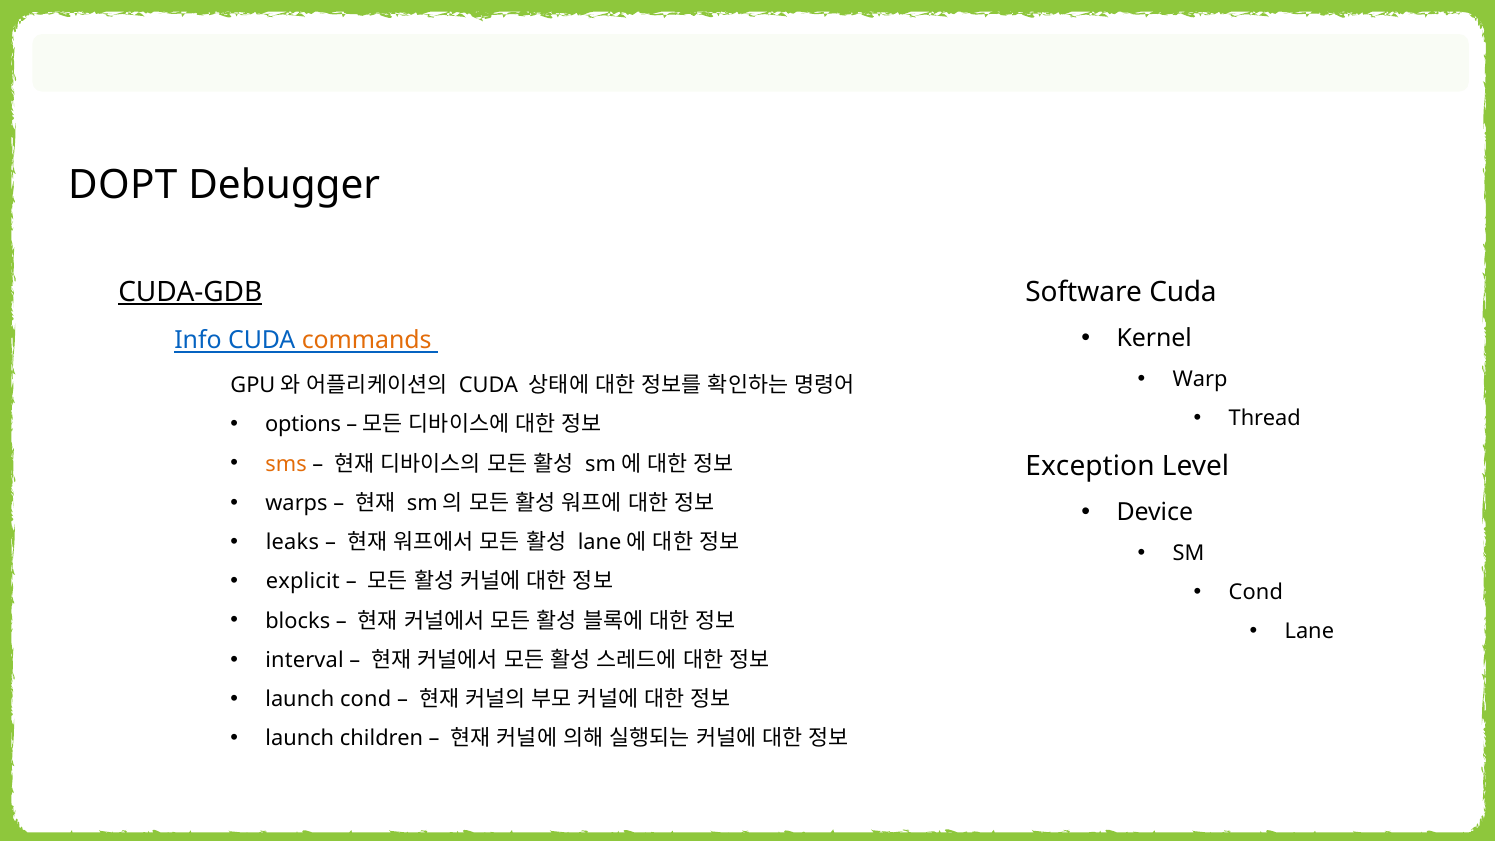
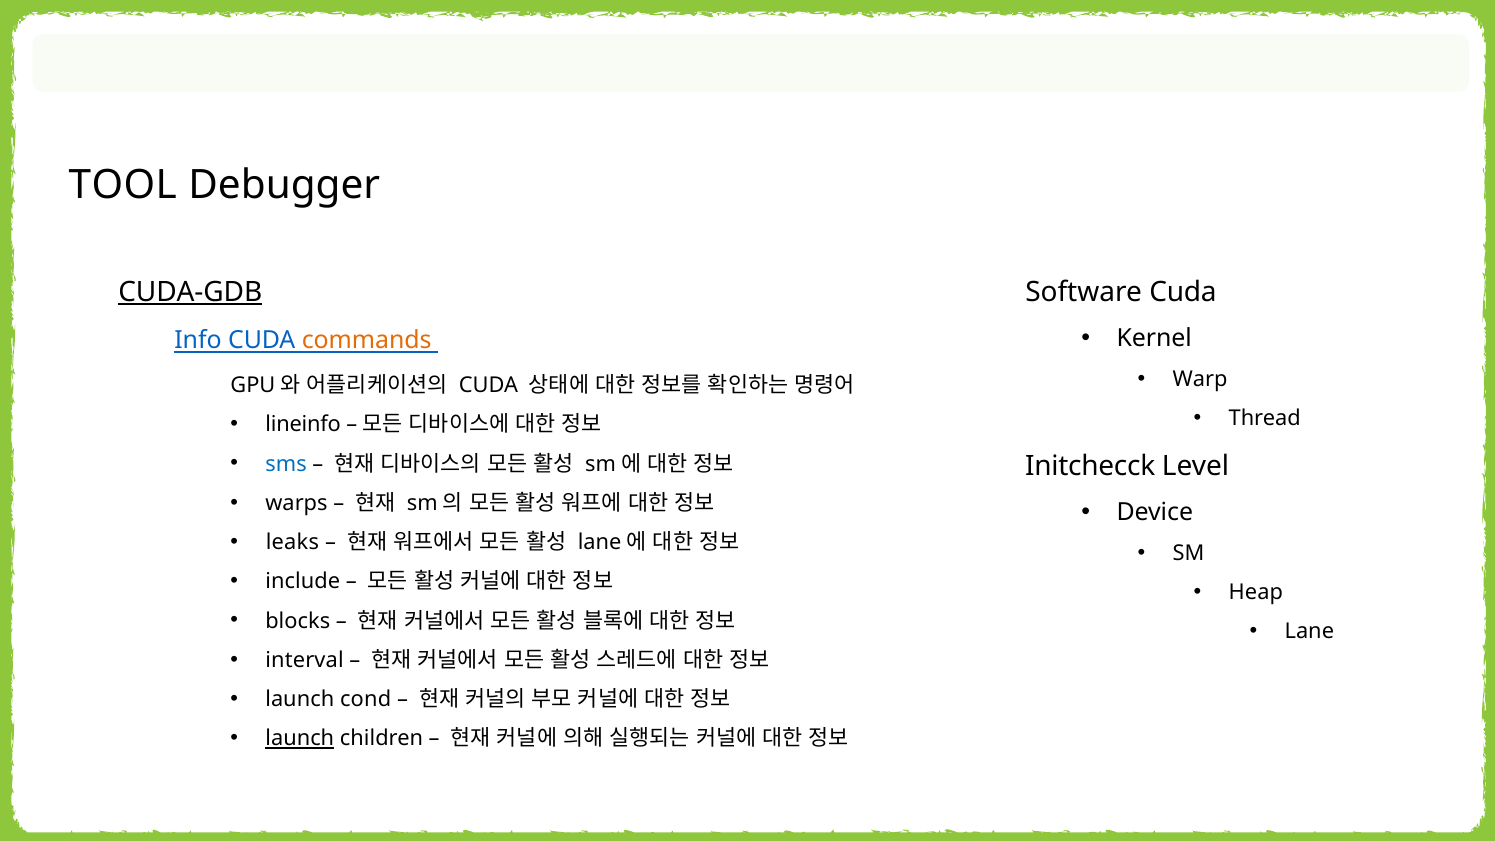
DOPT: DOPT -> TOOL (123, 185)
options: options -> lineinfo (303, 425)
sms colour: orange -> blue (286, 464)
Exception: Exception -> Initchecck (1090, 466)
explicit: explicit -> include (303, 582)
Cond: Cond -> Heap (1256, 592)
launch underline: none -> present (300, 739)
